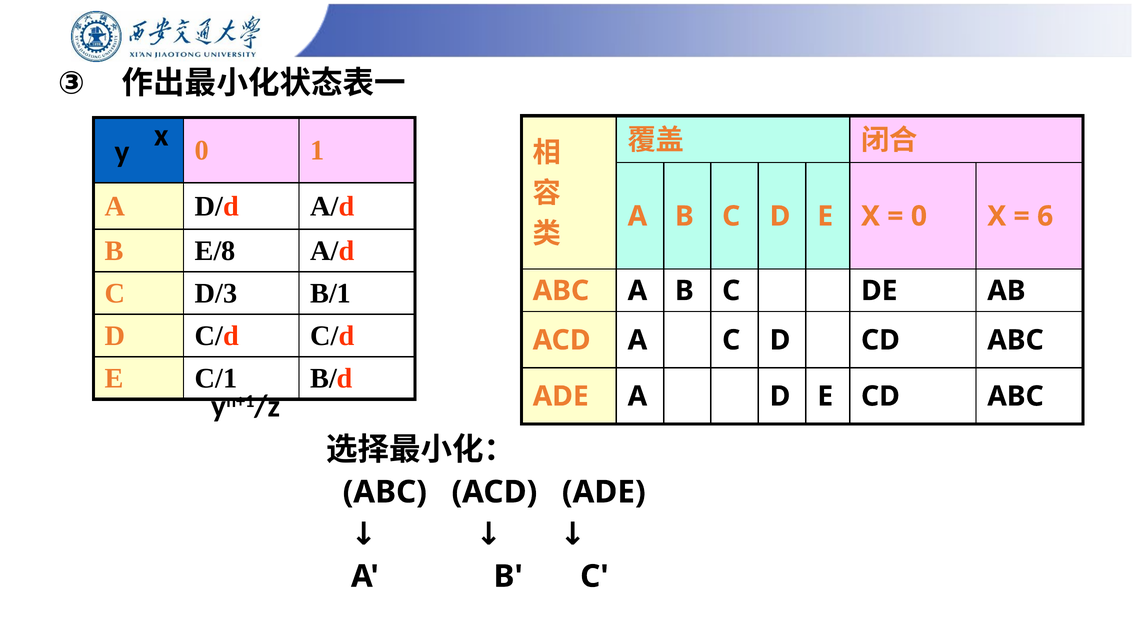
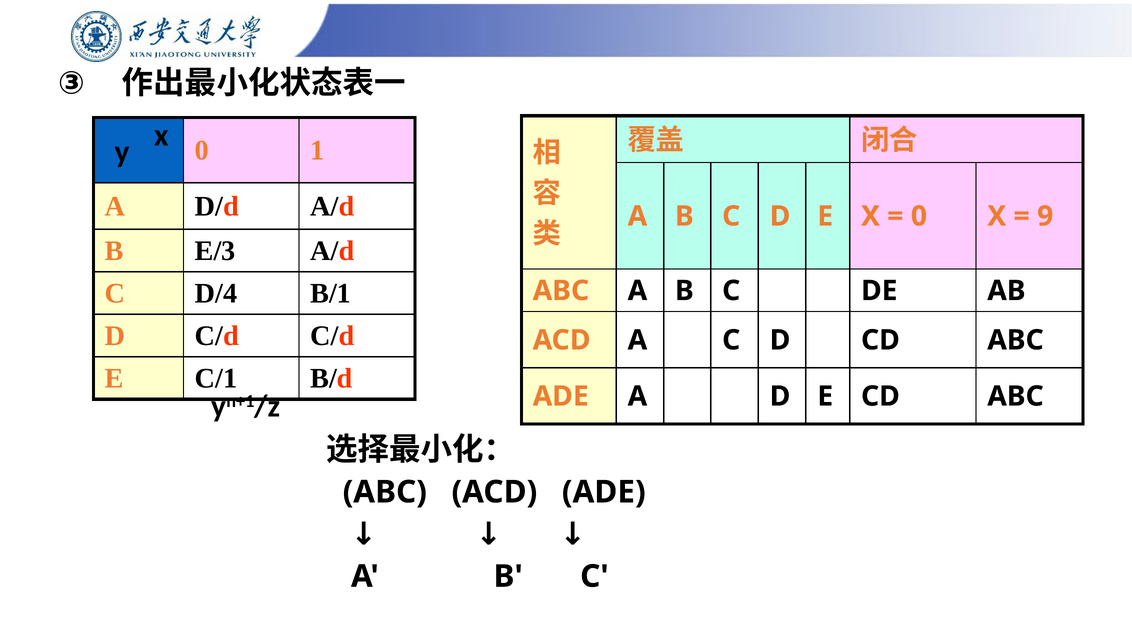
6: 6 -> 9 (1045, 216)
E/8: E/8 -> E/3 (215, 251)
D/3: D/3 -> D/4 (216, 293)
